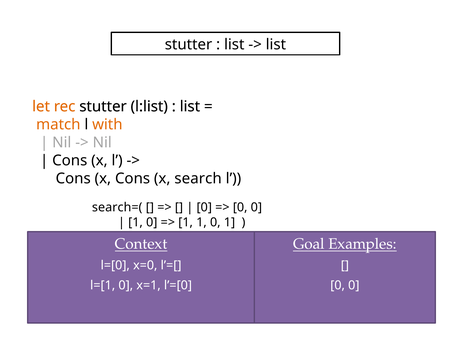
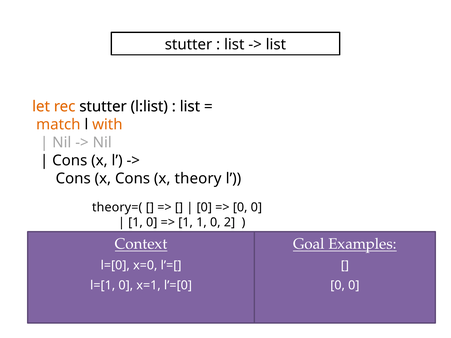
search: search -> theory (198, 179)
search=(: search=( -> theory=( (117, 207)
0 1: 1 -> 2 (229, 222)
